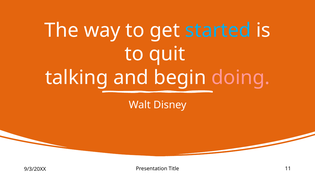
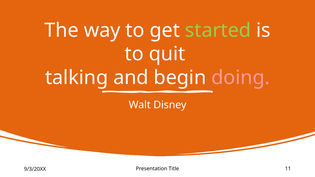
started colour: light blue -> light green (218, 30)
